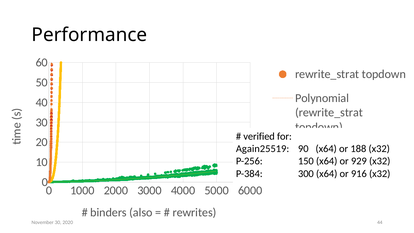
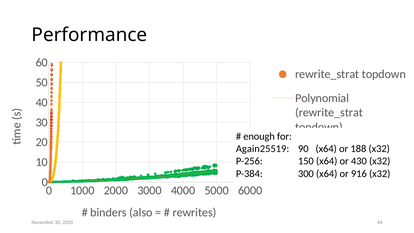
verified: verified -> enough (259, 136)
929: 929 -> 430 (359, 161)
